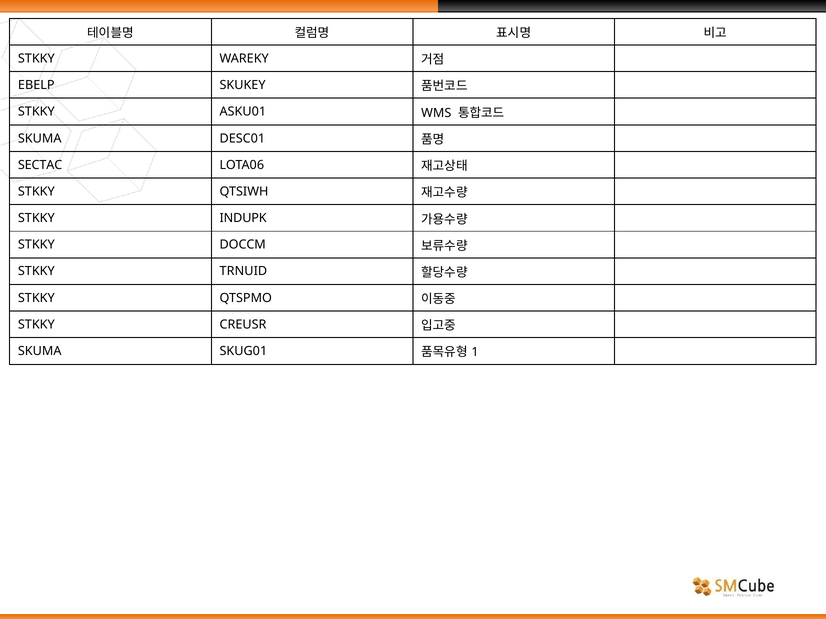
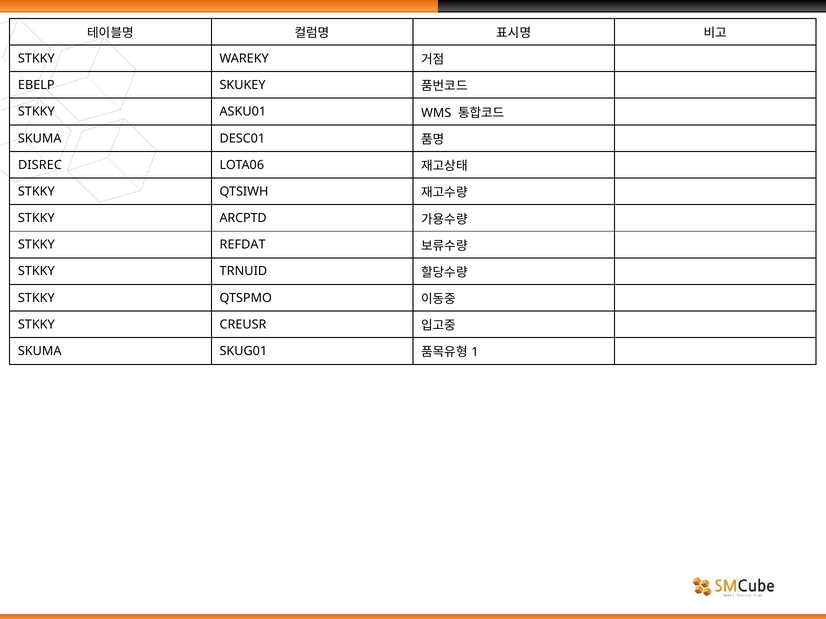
SECTAC: SECTAC -> DISREC (40, 165)
INDUPK: INDUPK -> ARCPTD (243, 218)
DOCCM: DOCCM -> REFDAT (243, 245)
